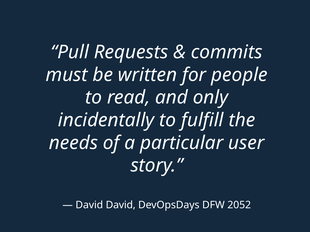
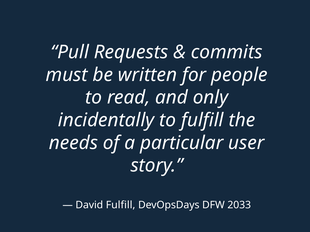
David David: David -> Fulfill (121, 206)
2052: 2052 -> 2033 (239, 206)
